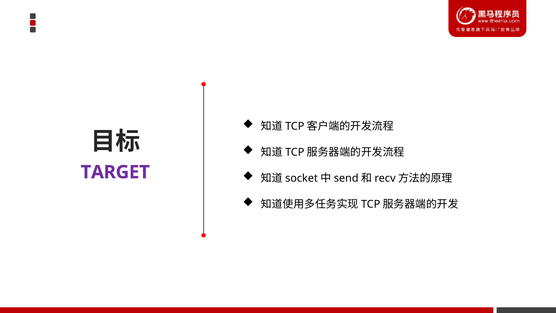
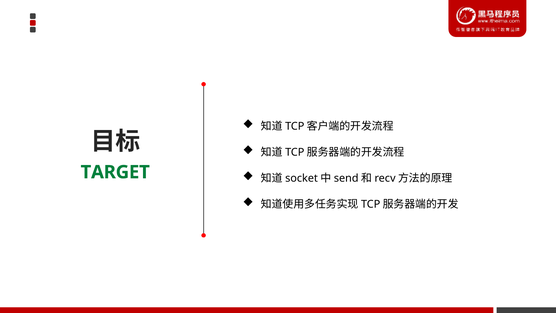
TARGET colour: purple -> green (115, 172)
